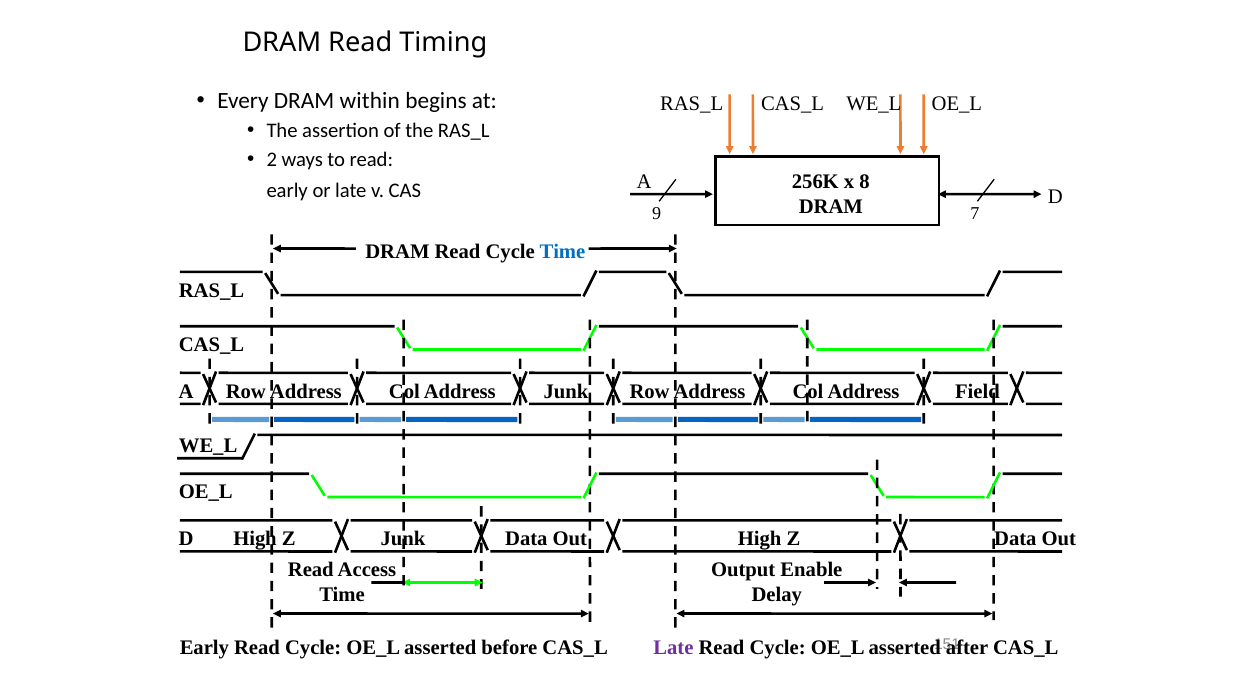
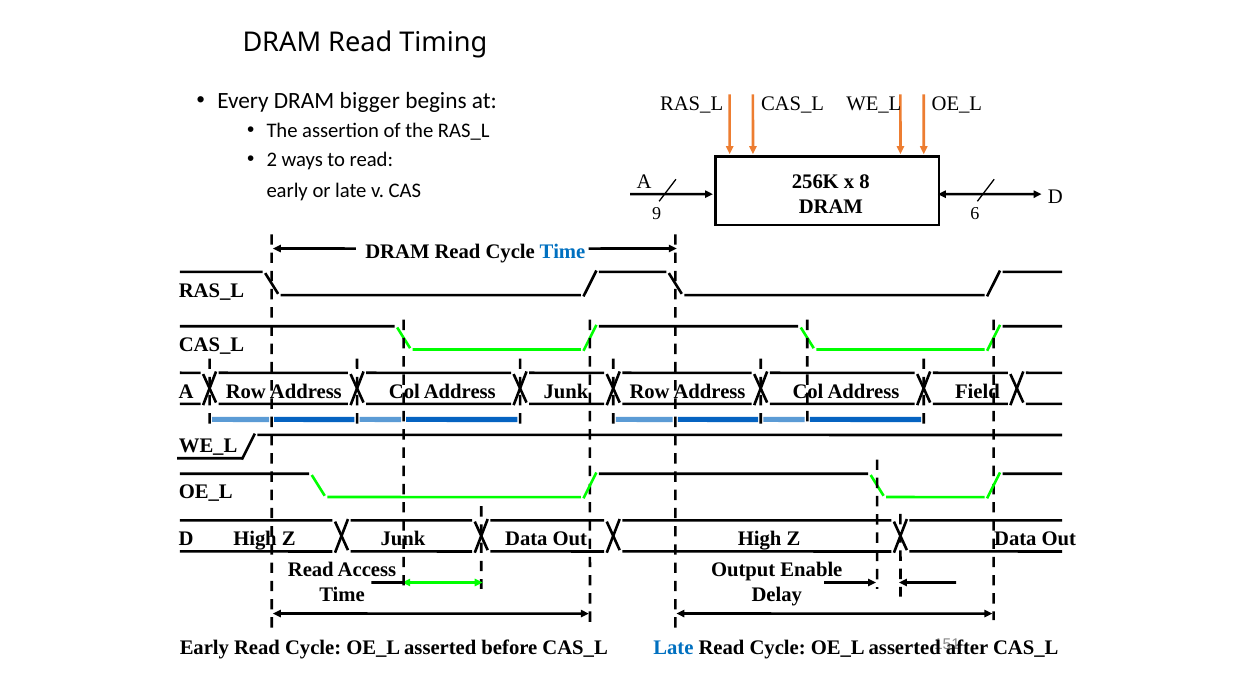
within: within -> bigger (370, 100)
7: 7 -> 6 (975, 213)
Late colour: purple -> blue (673, 647)
